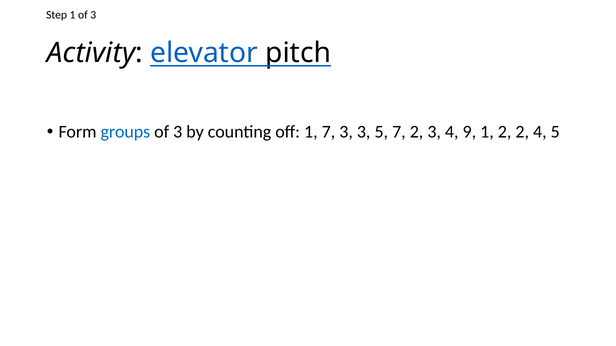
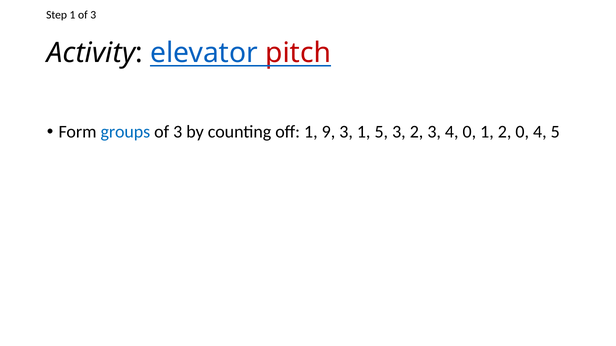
pitch colour: black -> red (298, 53)
1 7: 7 -> 9 (328, 132)
3 3: 3 -> 1 (364, 132)
5 7: 7 -> 3 (399, 132)
4 9: 9 -> 0 (469, 132)
2 2: 2 -> 0 (522, 132)
